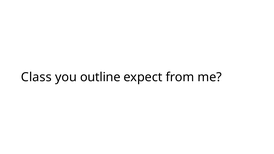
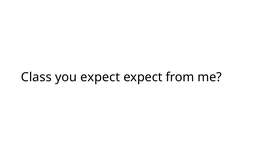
you outline: outline -> expect (100, 77)
